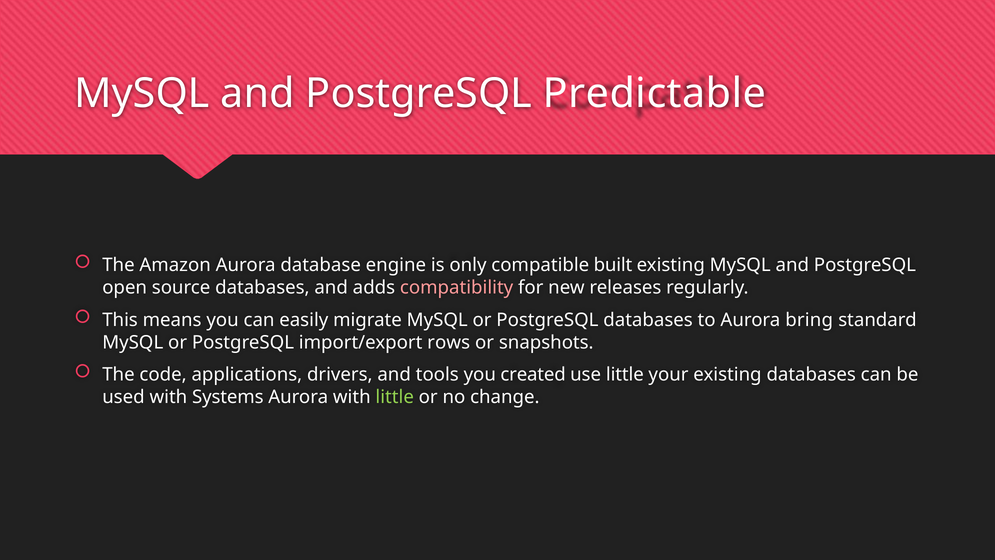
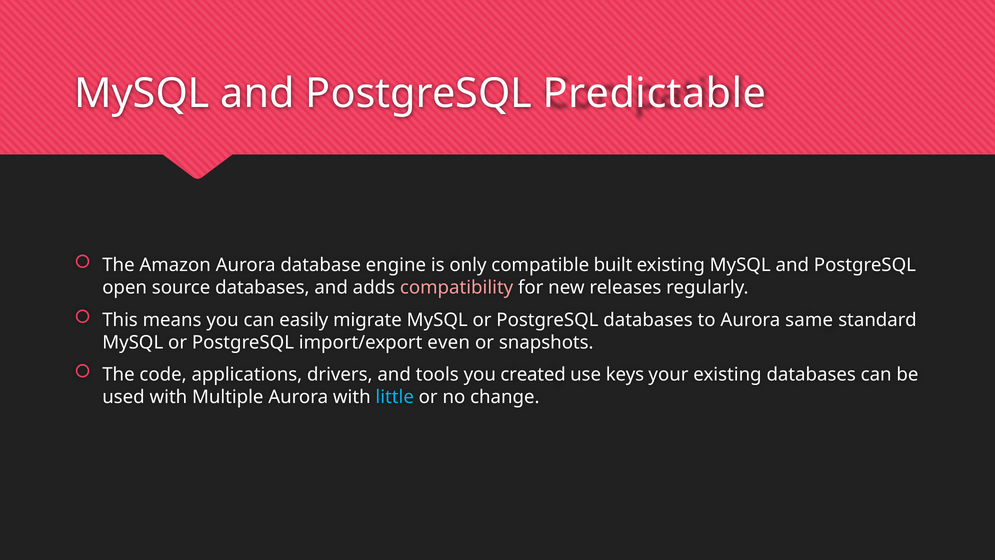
bring: bring -> same (809, 320)
rows: rows -> even (449, 342)
use little: little -> keys (625, 375)
Systems: Systems -> Multiple (228, 397)
little colour: light green -> light blue (395, 397)
